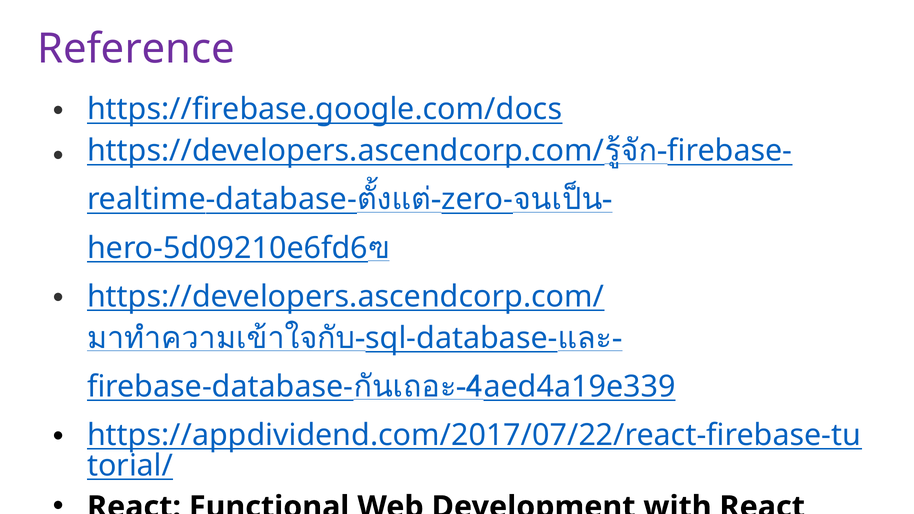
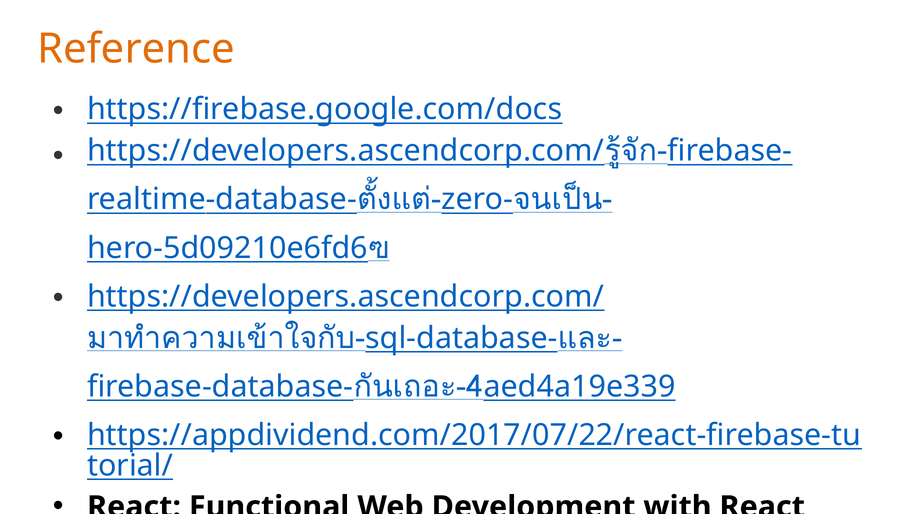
Reference colour: purple -> orange (136, 49)
